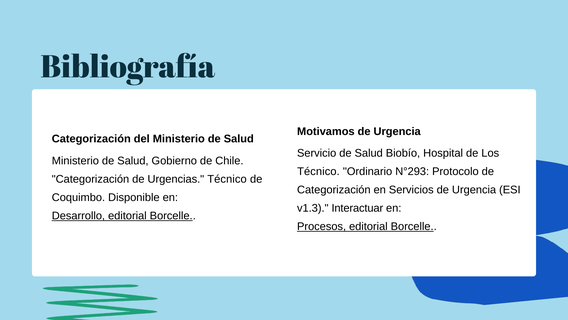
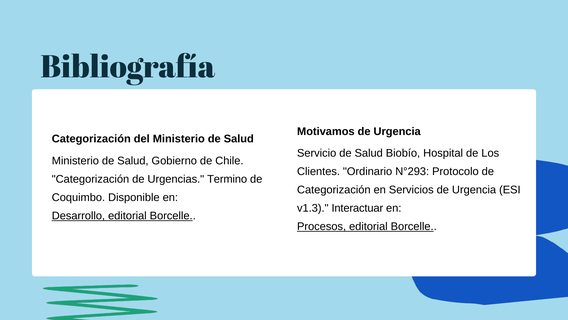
Técnico: Técnico -> Clientes (319, 171)
Urgencias Técnico: Técnico -> Termino (227, 179)
